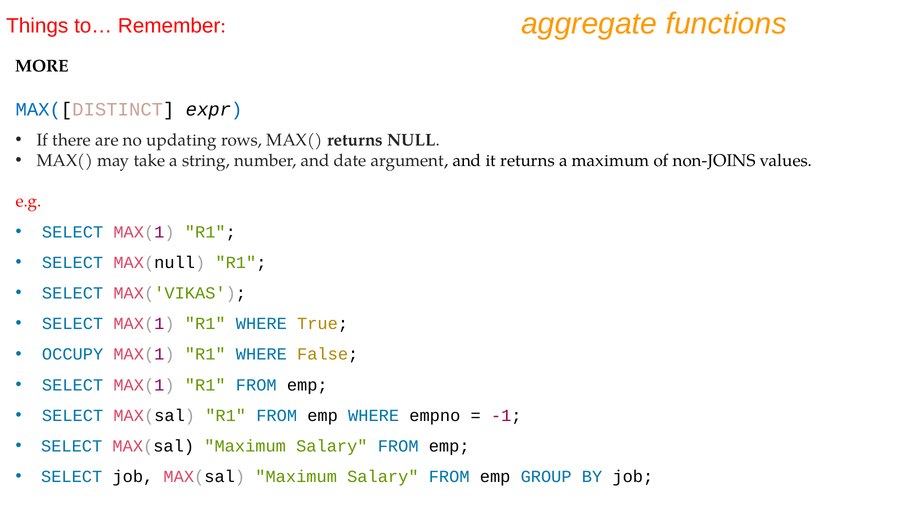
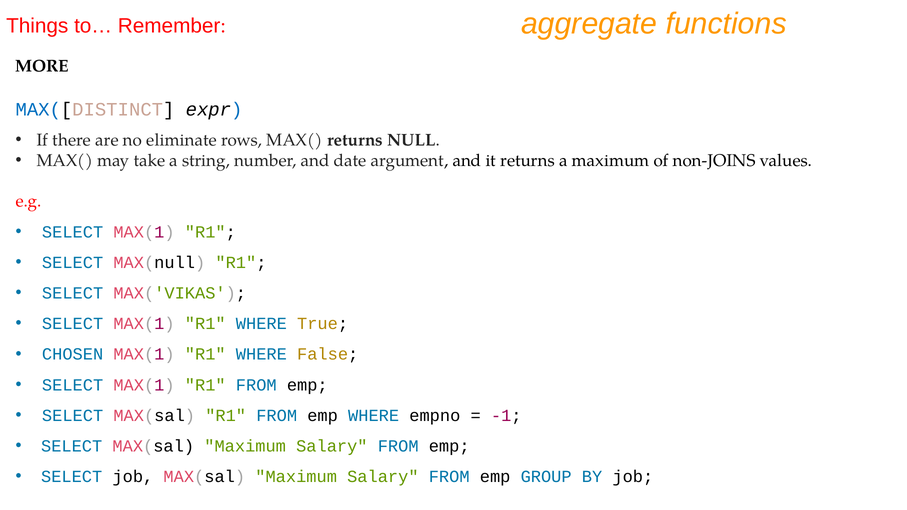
updating: updating -> eliminate (182, 140)
OCCUPY: OCCUPY -> CHOSEN (73, 354)
